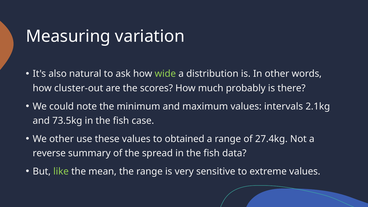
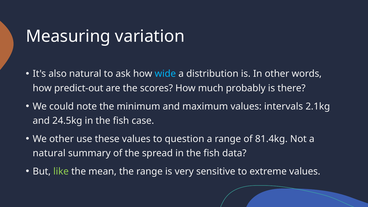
wide colour: light green -> light blue (165, 74)
cluster-out: cluster-out -> predict-out (79, 88)
73.5kg: 73.5kg -> 24.5kg (67, 121)
obtained: obtained -> question (185, 139)
27.4kg: 27.4kg -> 81.4kg (271, 139)
reverse: reverse -> natural (49, 153)
